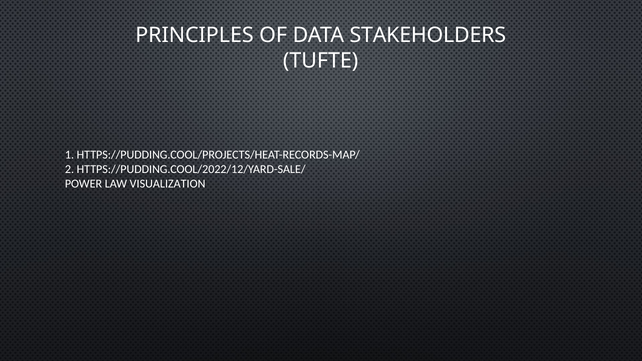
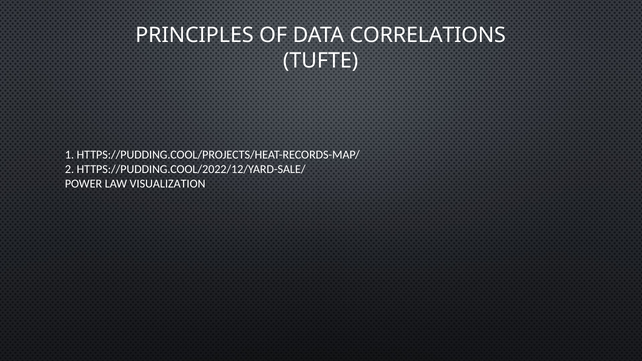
STAKEHOLDERS: STAKEHOLDERS -> CORRELATIONS (428, 35)
